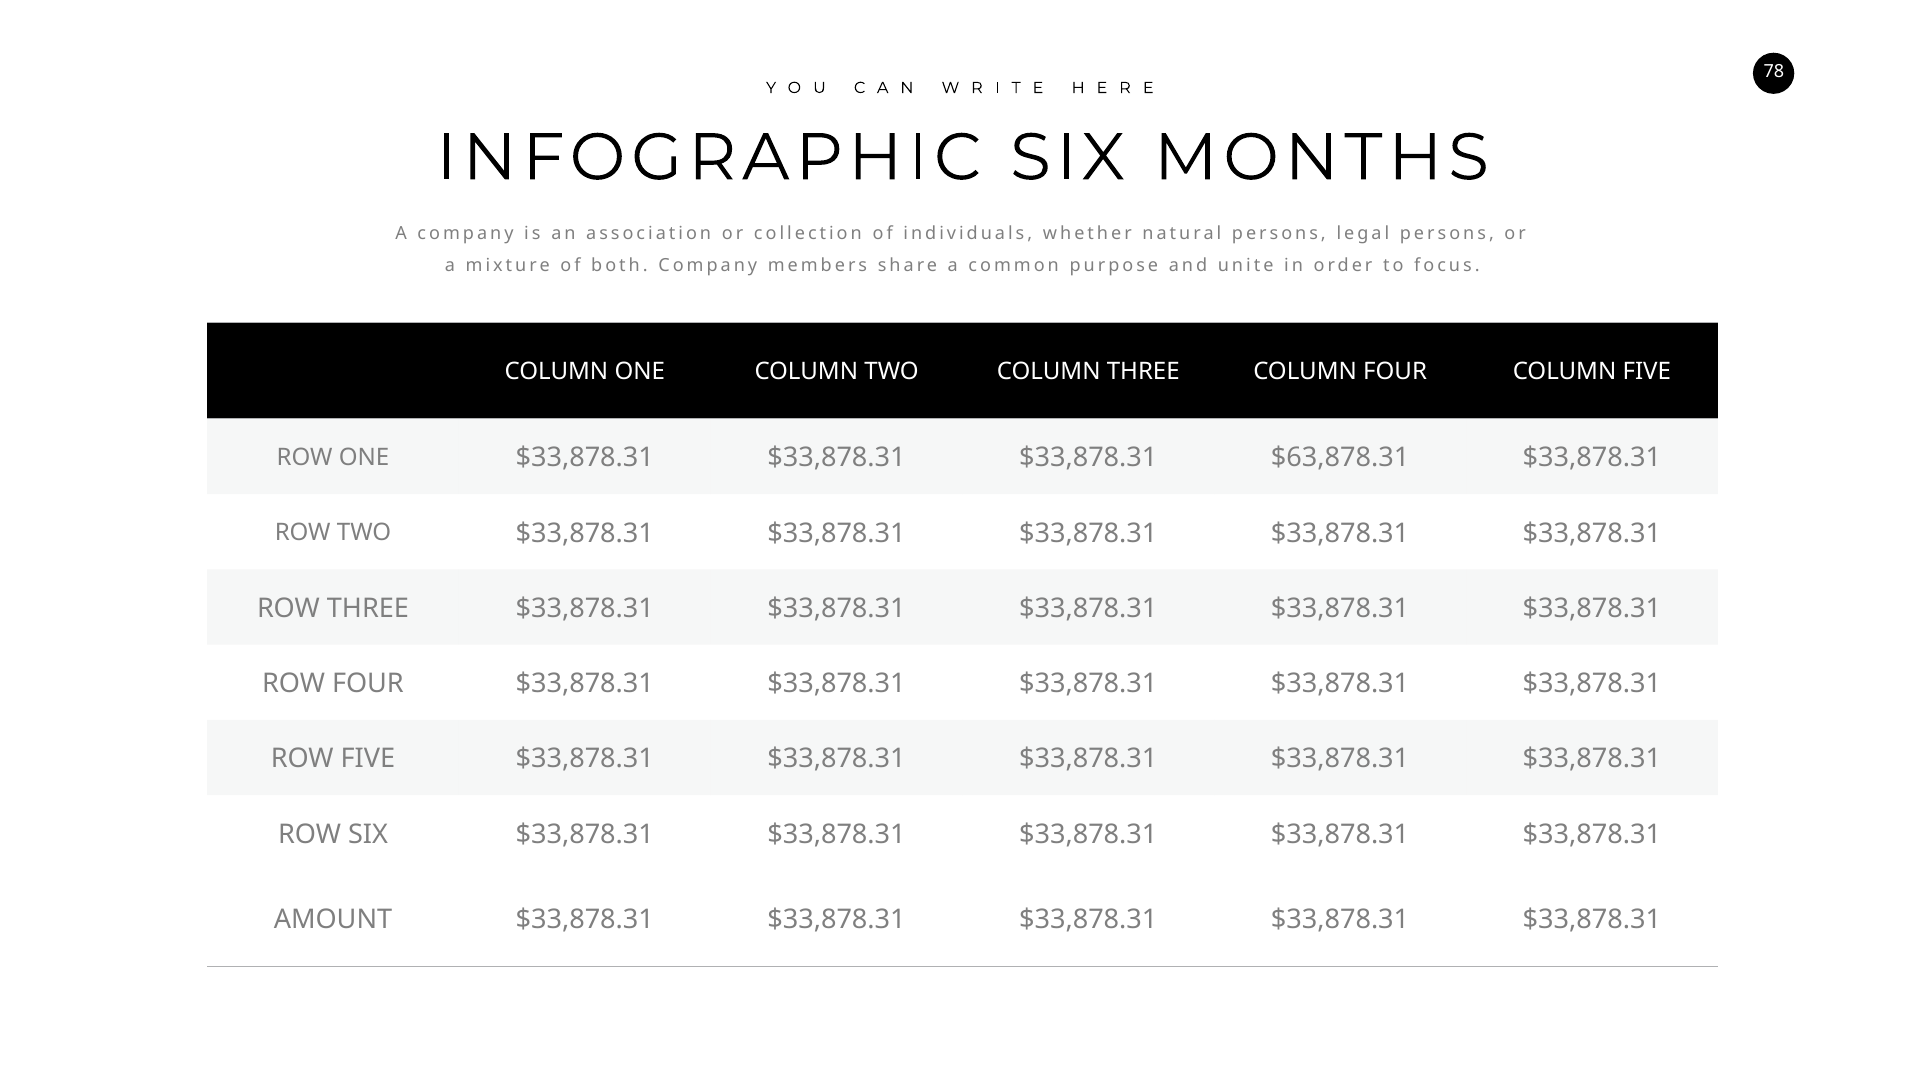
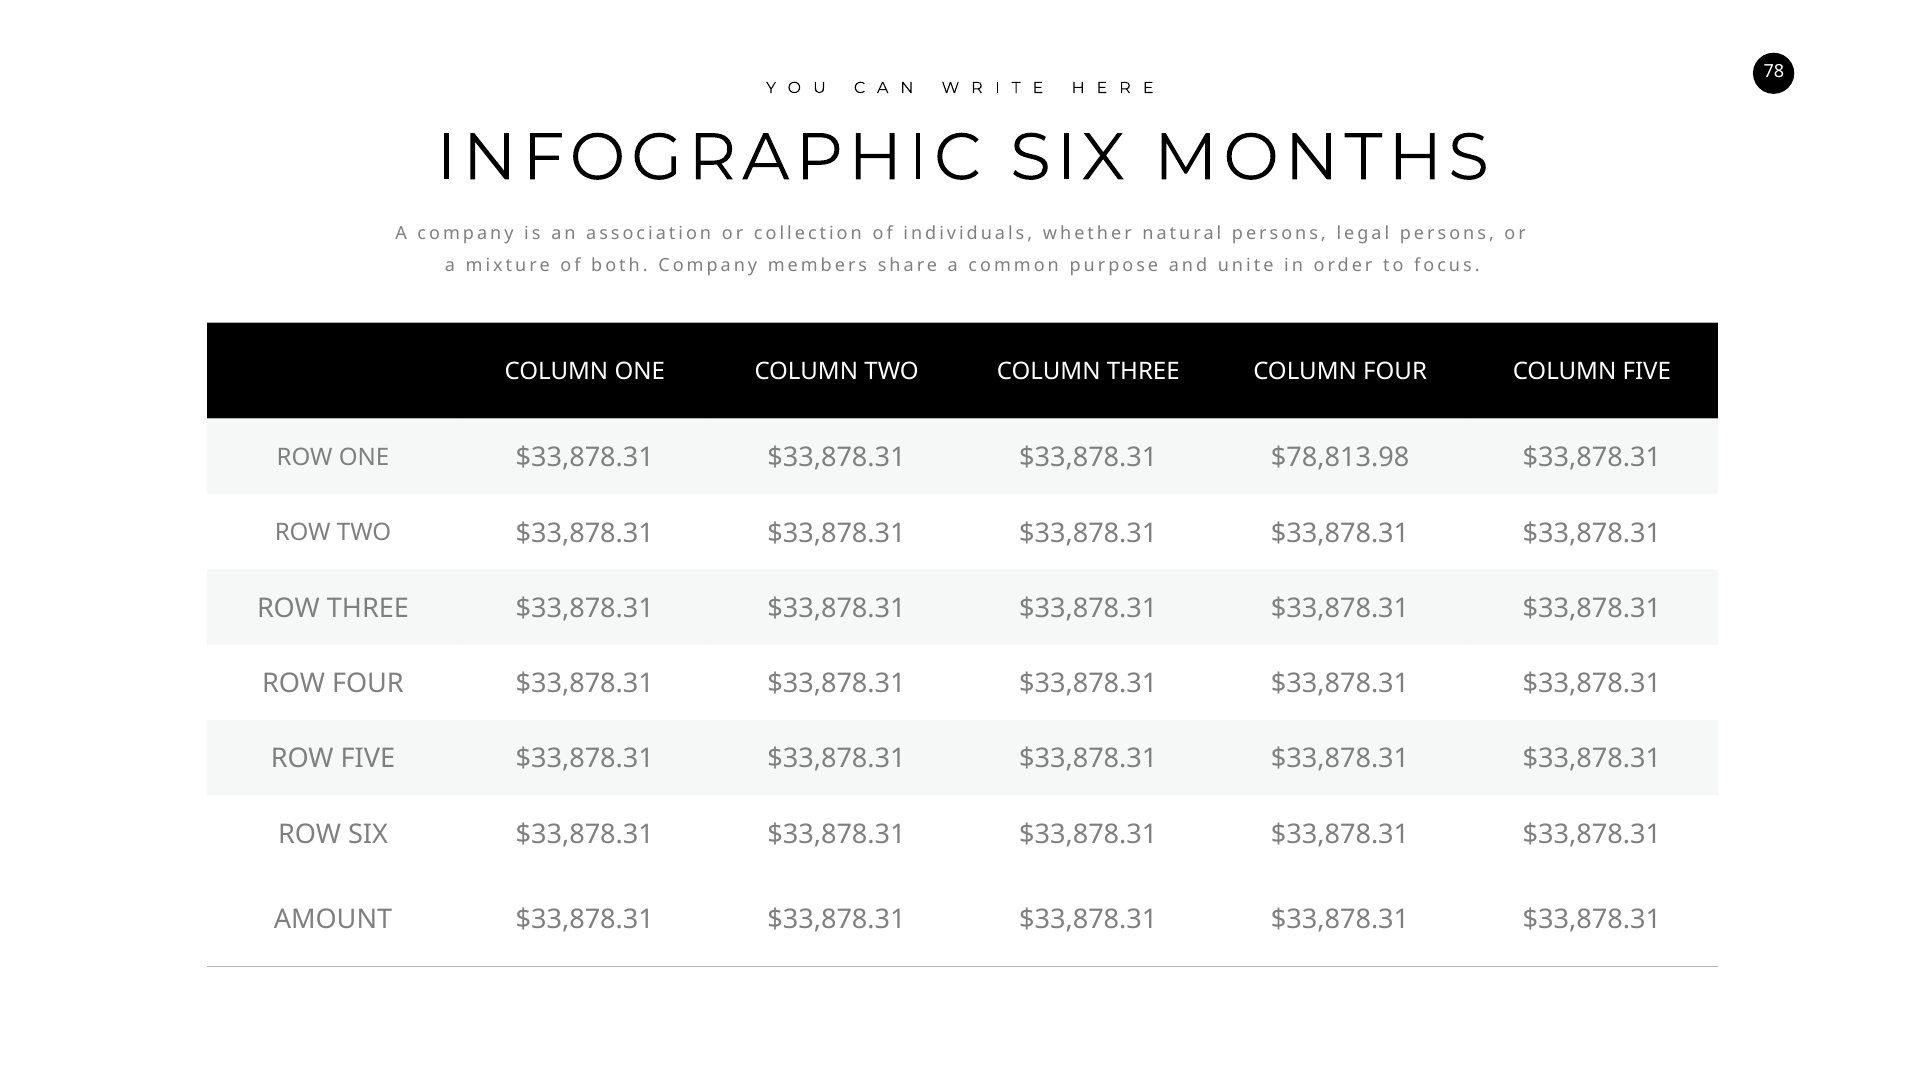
$63,878.31: $63,878.31 -> $78,813.98 (1340, 458)
